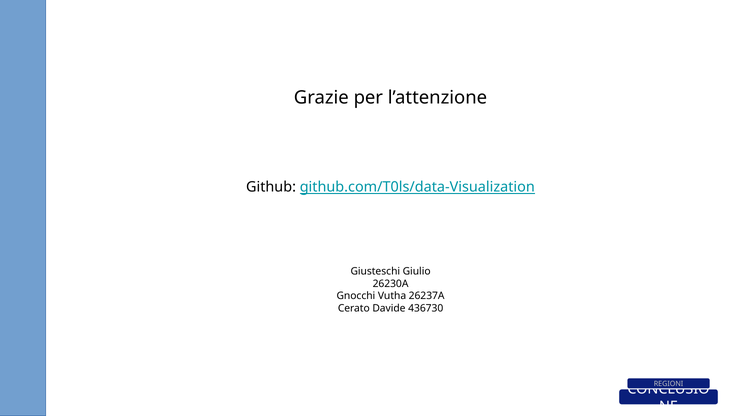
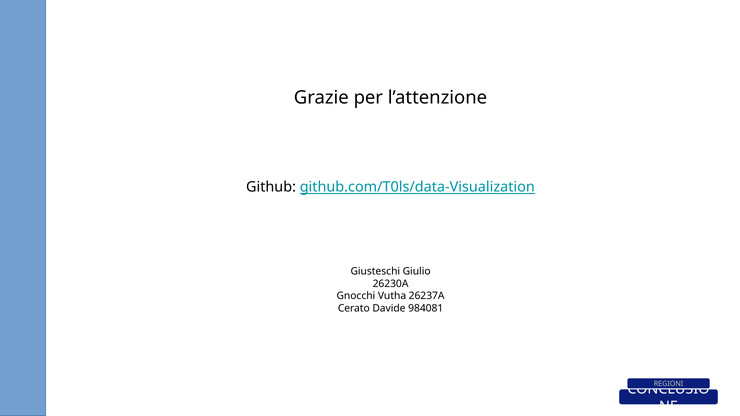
436730: 436730 -> 984081 (426, 309)
